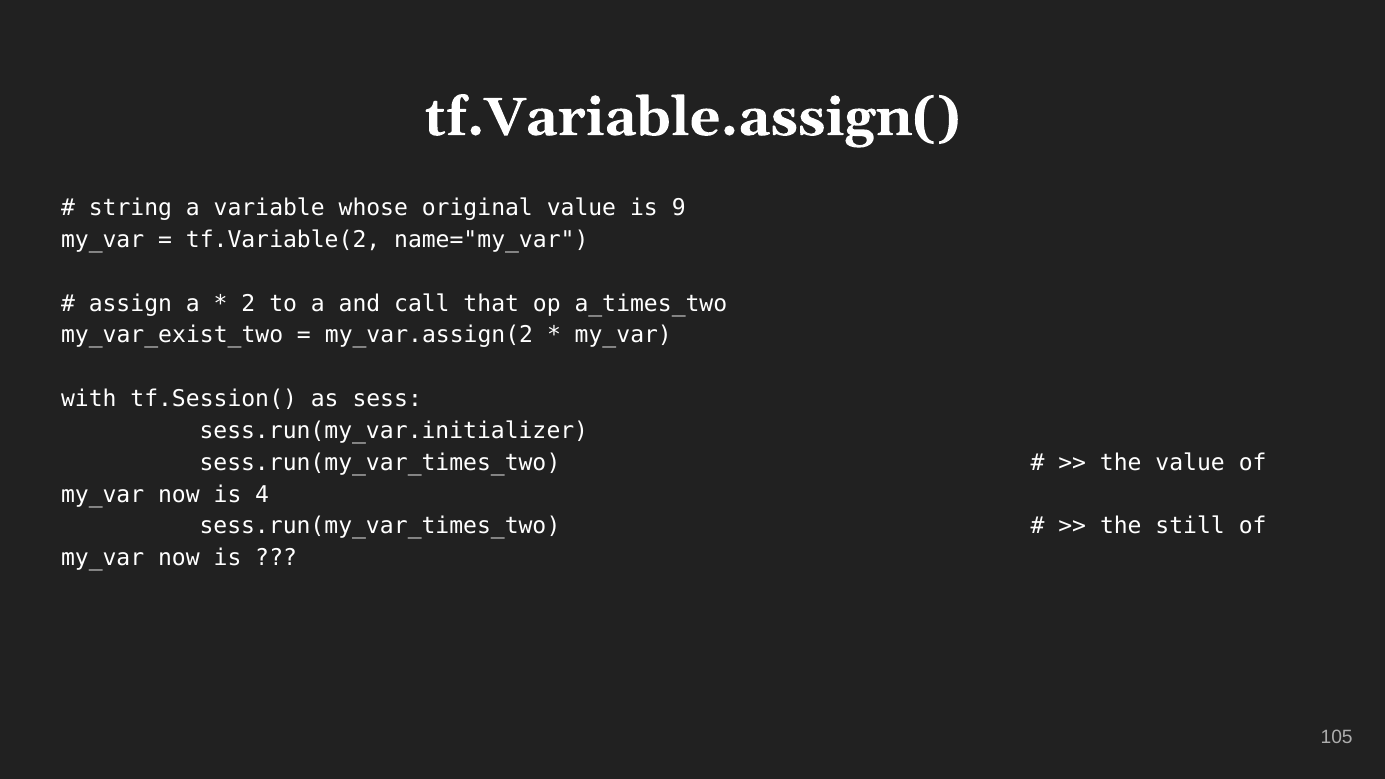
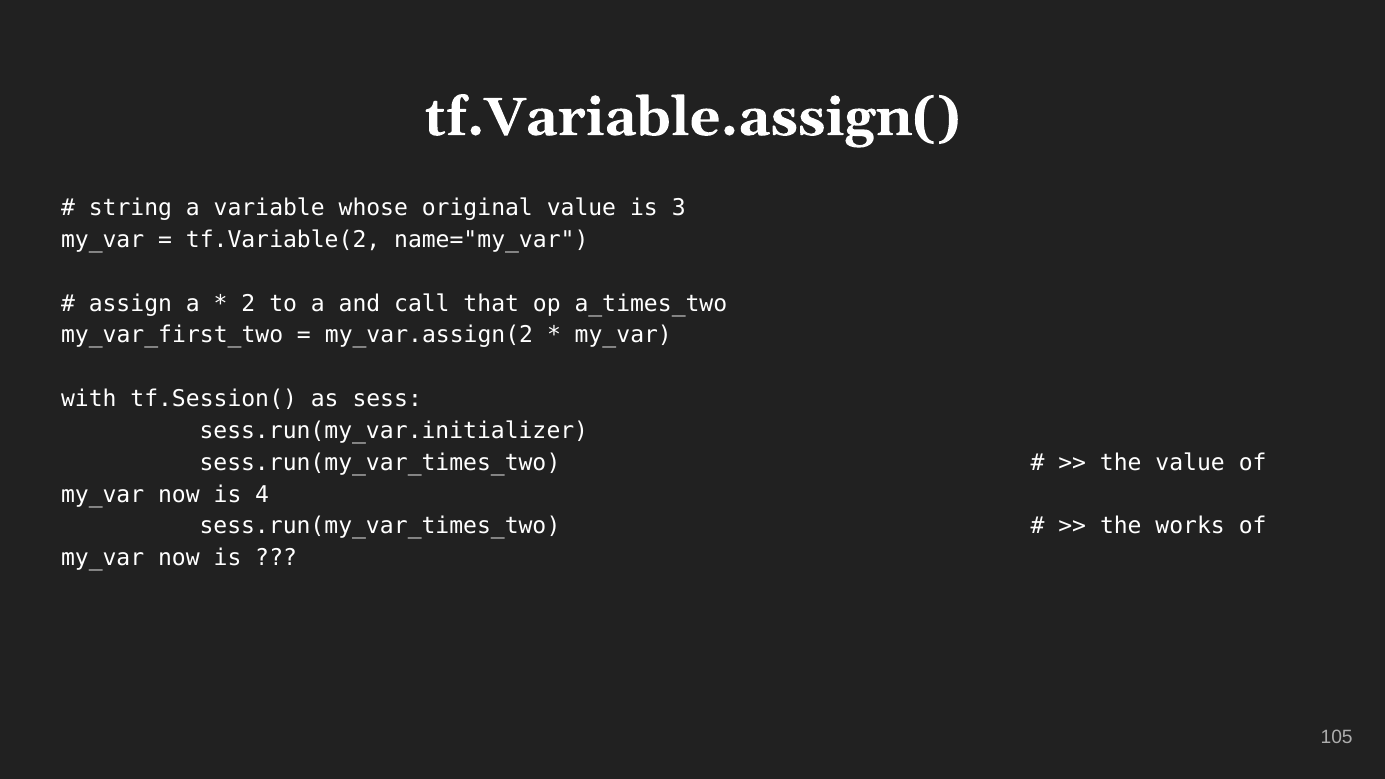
9: 9 -> 3 (679, 208)
my_var_exist_two: my_var_exist_two -> my_var_first_two (172, 335)
still: still -> works (1190, 526)
